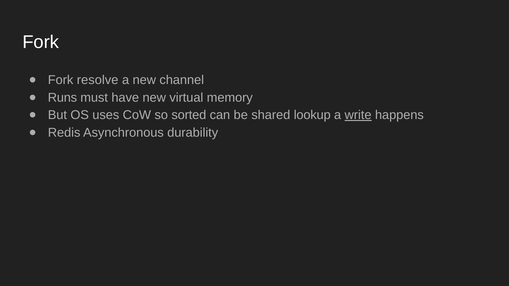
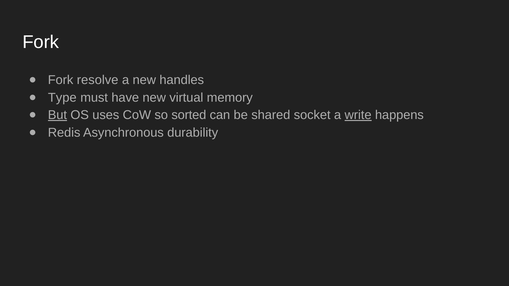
channel: channel -> handles (182, 80)
Runs: Runs -> Type (62, 98)
But underline: none -> present (57, 115)
lookup: lookup -> socket (312, 115)
